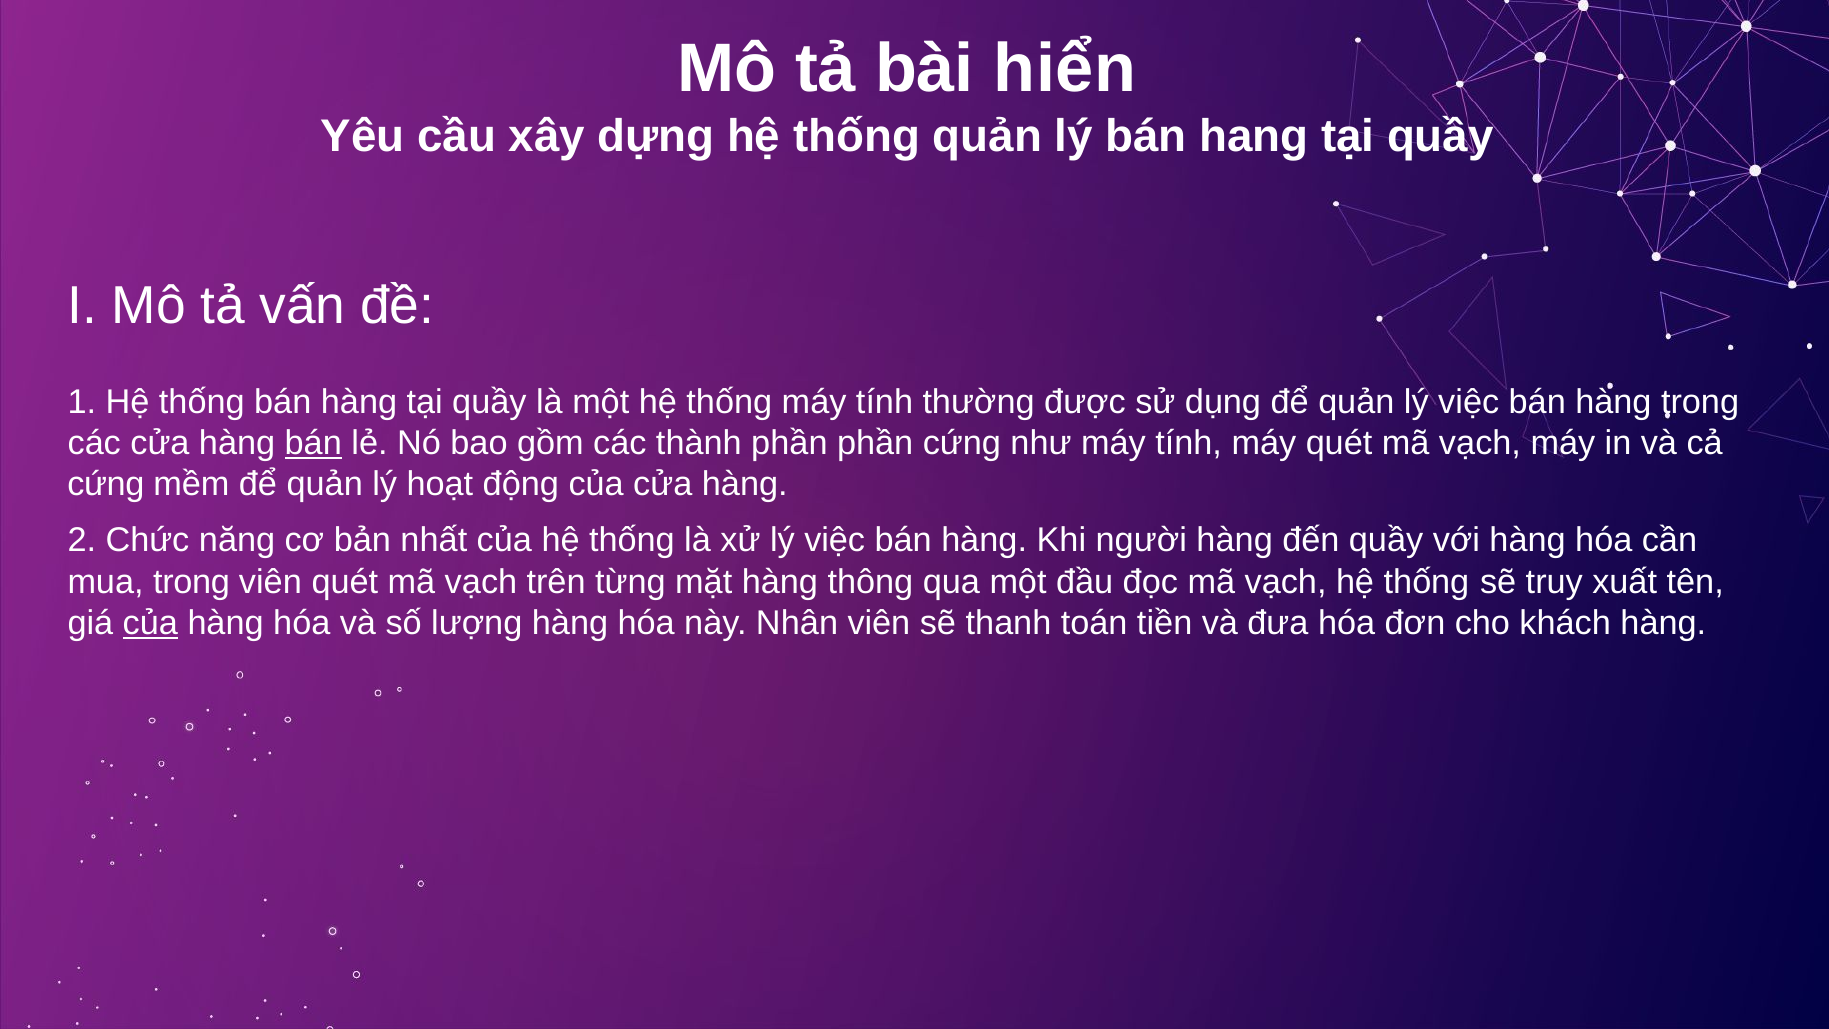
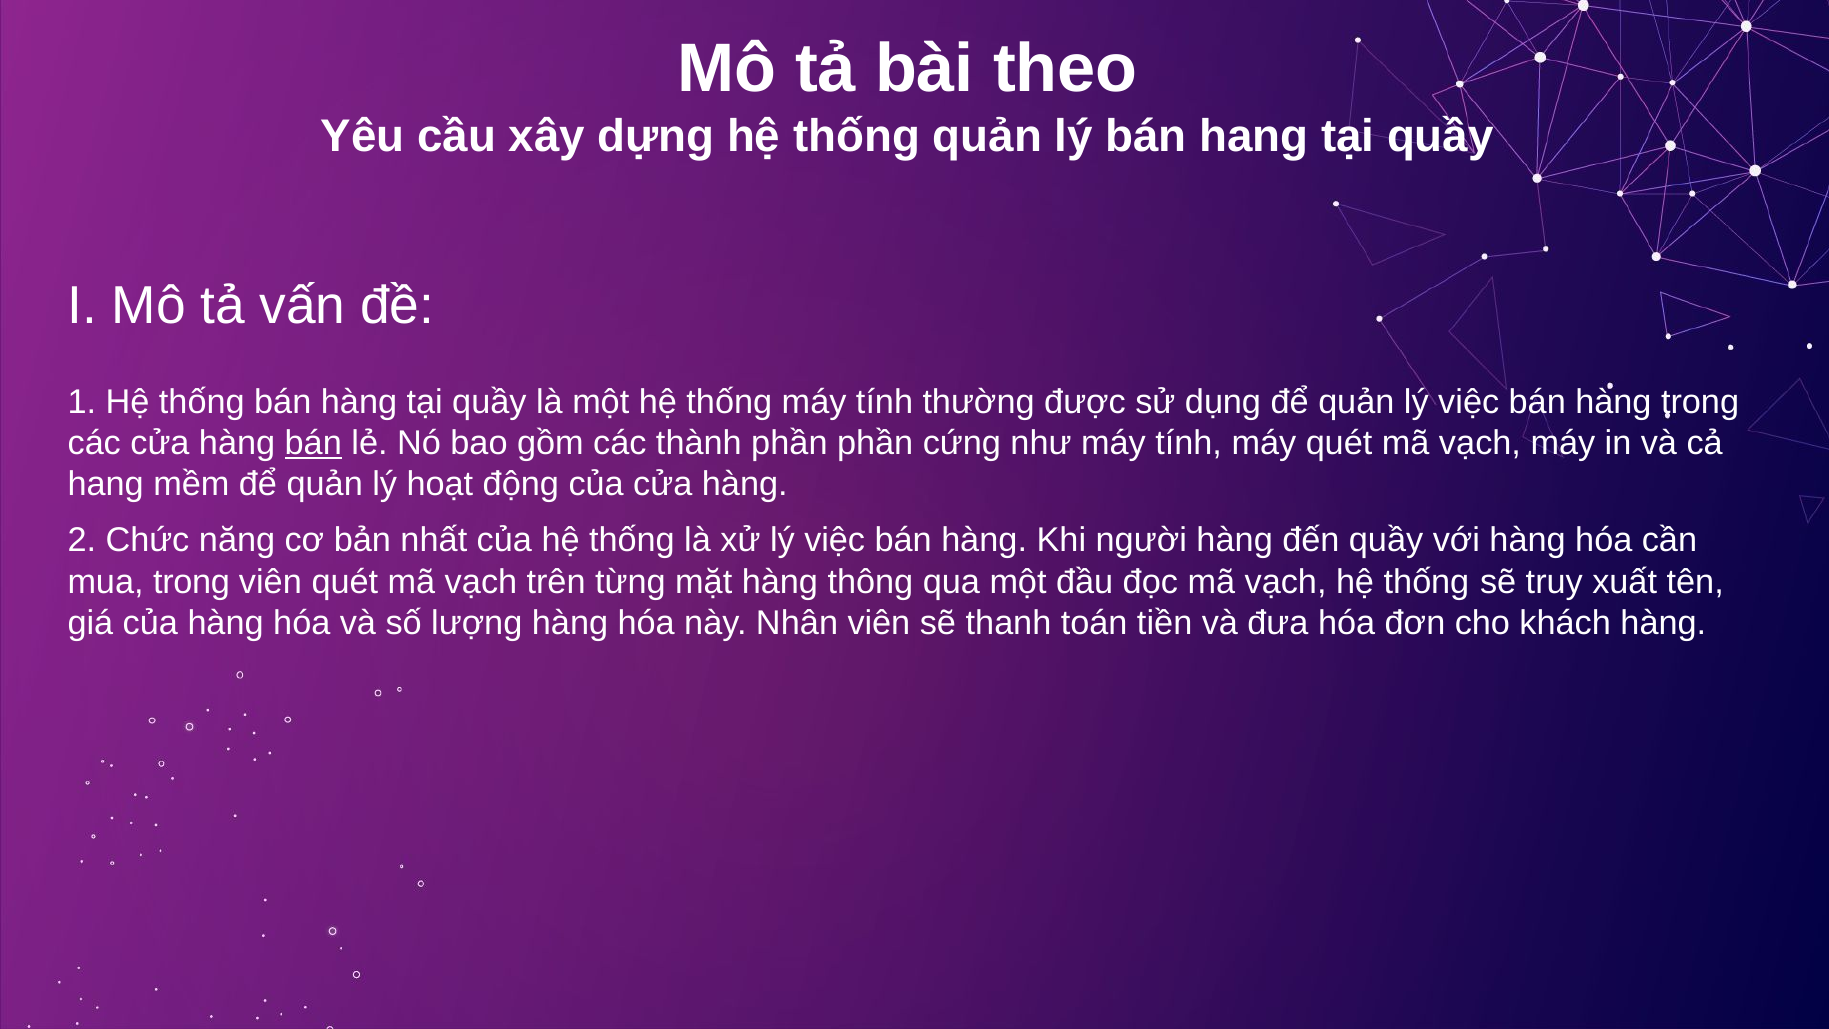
hiển: hiển -> theo (1065, 69)
cứng: cứng -> hang (106, 484)
của underline: present -> none (150, 623)
